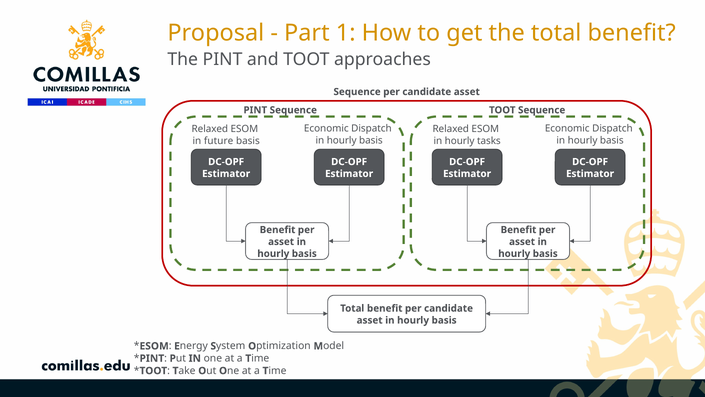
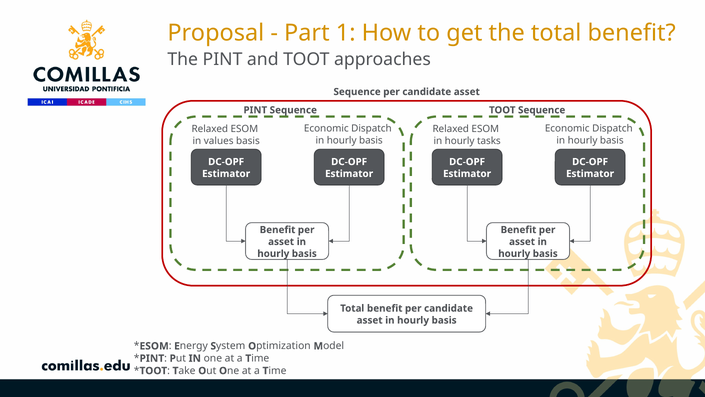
future: future -> values (219, 141)
